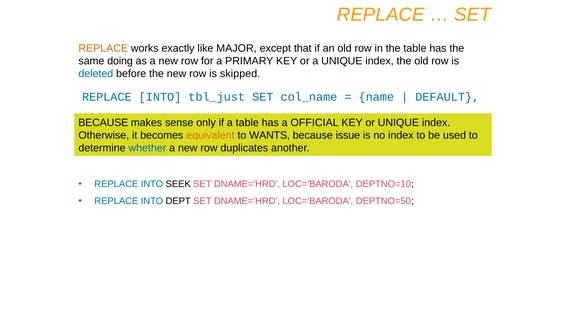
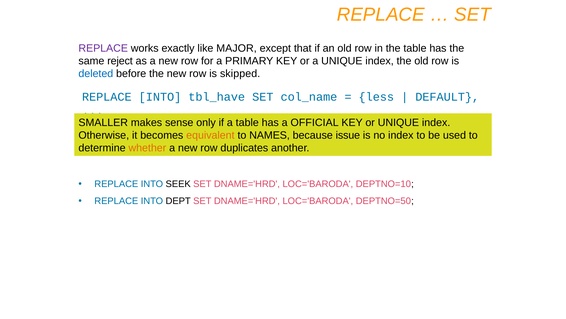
REPLACE colour: orange -> purple (103, 48)
doing: doing -> reject (120, 61)
tbl_just: tbl_just -> tbl_have (217, 97)
name: name -> less (376, 97)
BECAUSE: BECAUSE -> SMALLER (103, 122)
WANTS: WANTS -> NAMES (270, 135)
whether colour: blue -> orange (147, 148)
